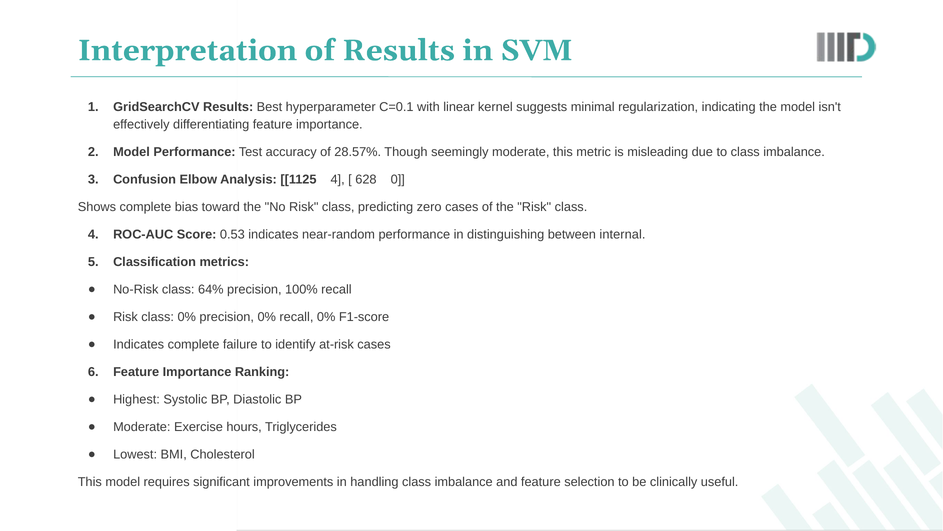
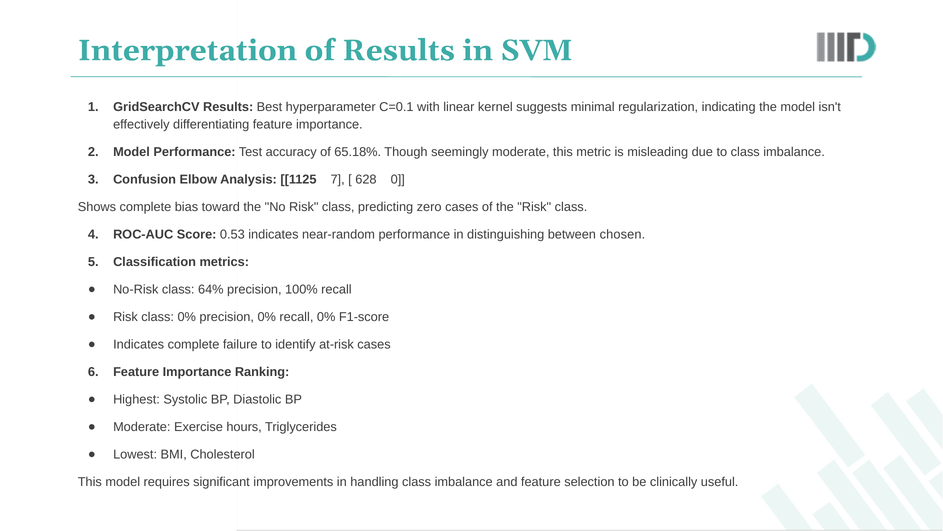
28.57%: 28.57% -> 65.18% (358, 152)
1125 4: 4 -> 7 (338, 179)
internal: internal -> chosen (622, 234)
